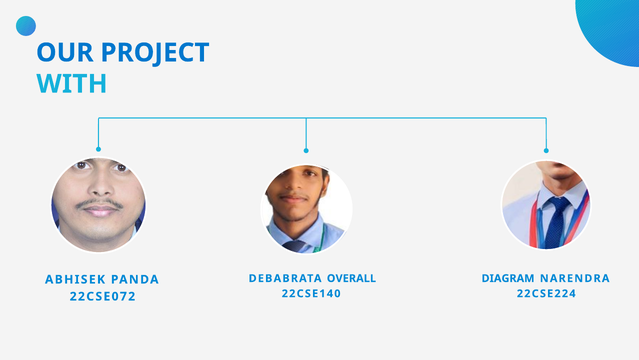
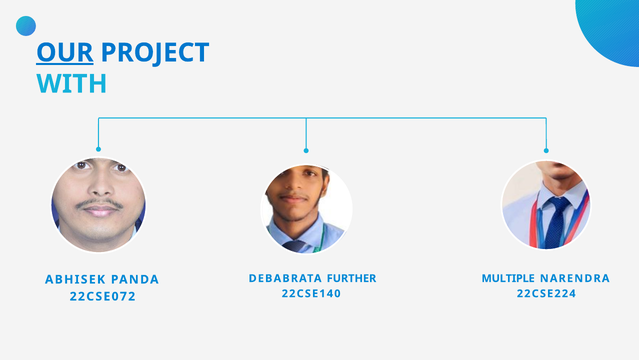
OUR underline: none -> present (65, 53)
OVERALL: OVERALL -> FURTHER (351, 278)
DIAGRAM: DIAGRAM -> MULTIPLE (508, 278)
